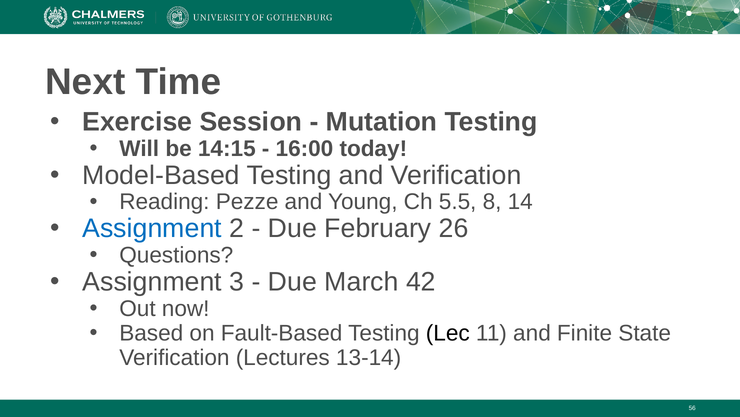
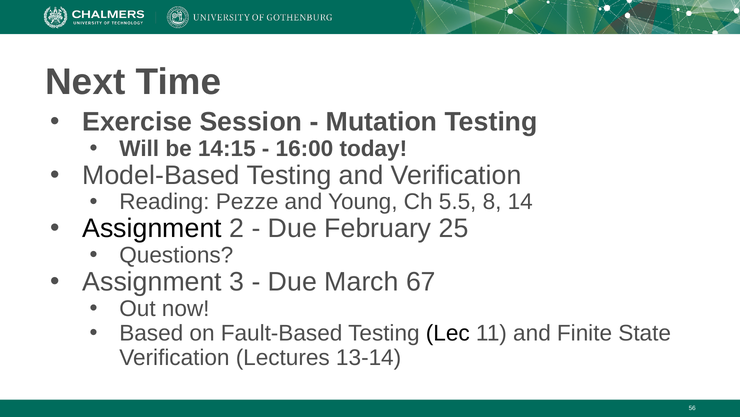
Assignment colour: blue -> black (152, 228)
26: 26 -> 25 (454, 228)
42: 42 -> 67 (421, 282)
